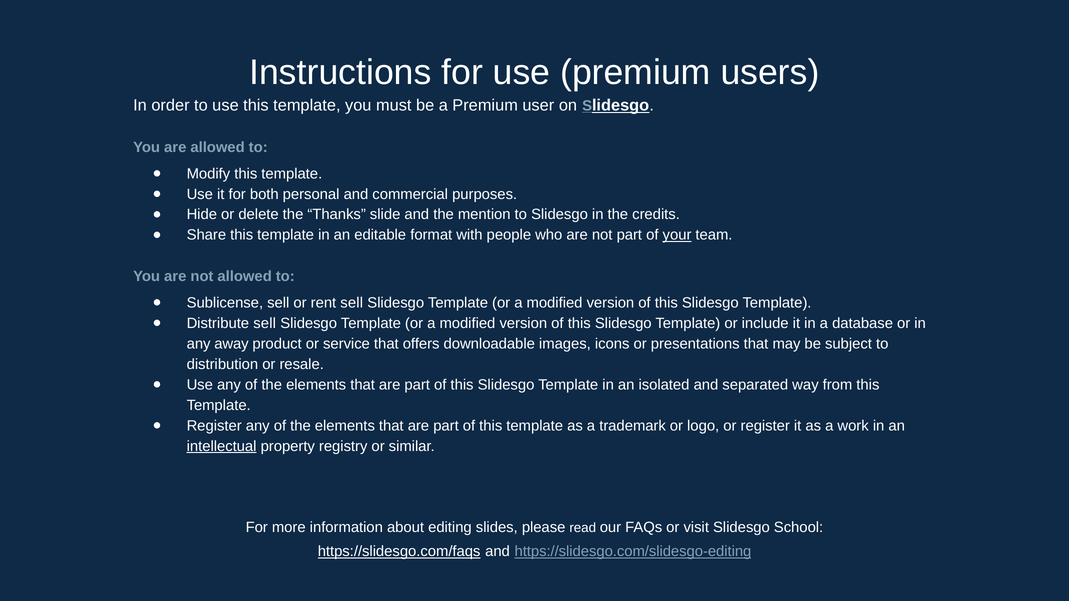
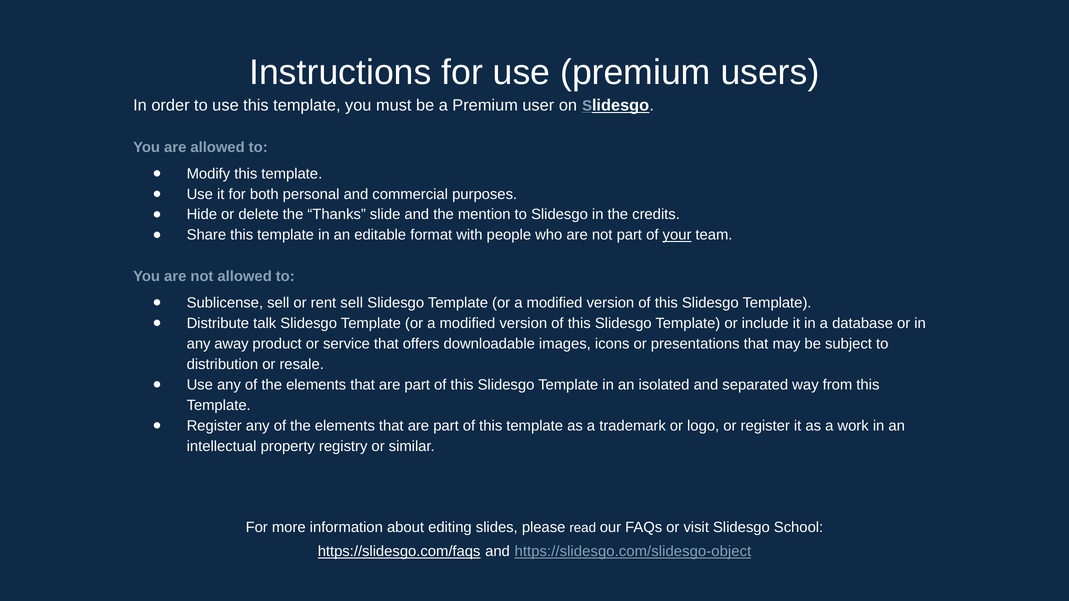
Distribute sell: sell -> talk (265, 323)
intellectual underline: present -> none (222, 446)
https://slidesgo.com/slidesgo-editing: https://slidesgo.com/slidesgo-editing -> https://slidesgo.com/slidesgo-object (633, 552)
